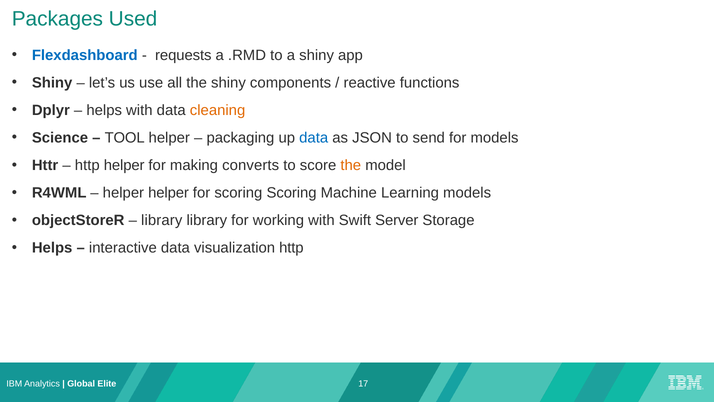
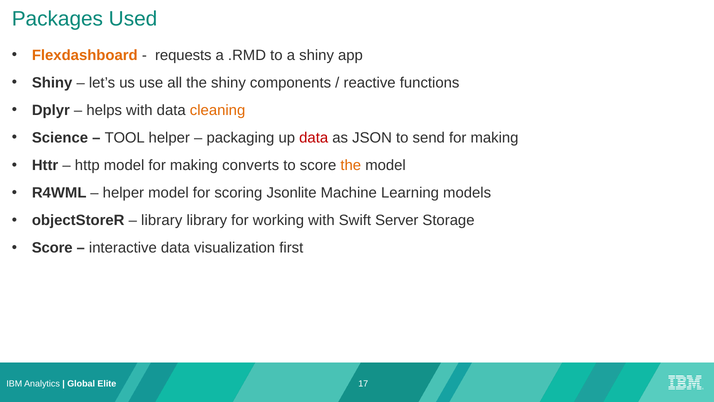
Flexdashboard colour: blue -> orange (85, 55)
data colour: blue -> red (314, 138)
send for models: models -> making (495, 138)
http helper: helper -> model (124, 165)
helper helper: helper -> model (168, 193)
scoring Scoring: Scoring -> Jsonlite (292, 193)
Helps: Helps -> Score (52, 248)
visualization http: http -> first (291, 248)
